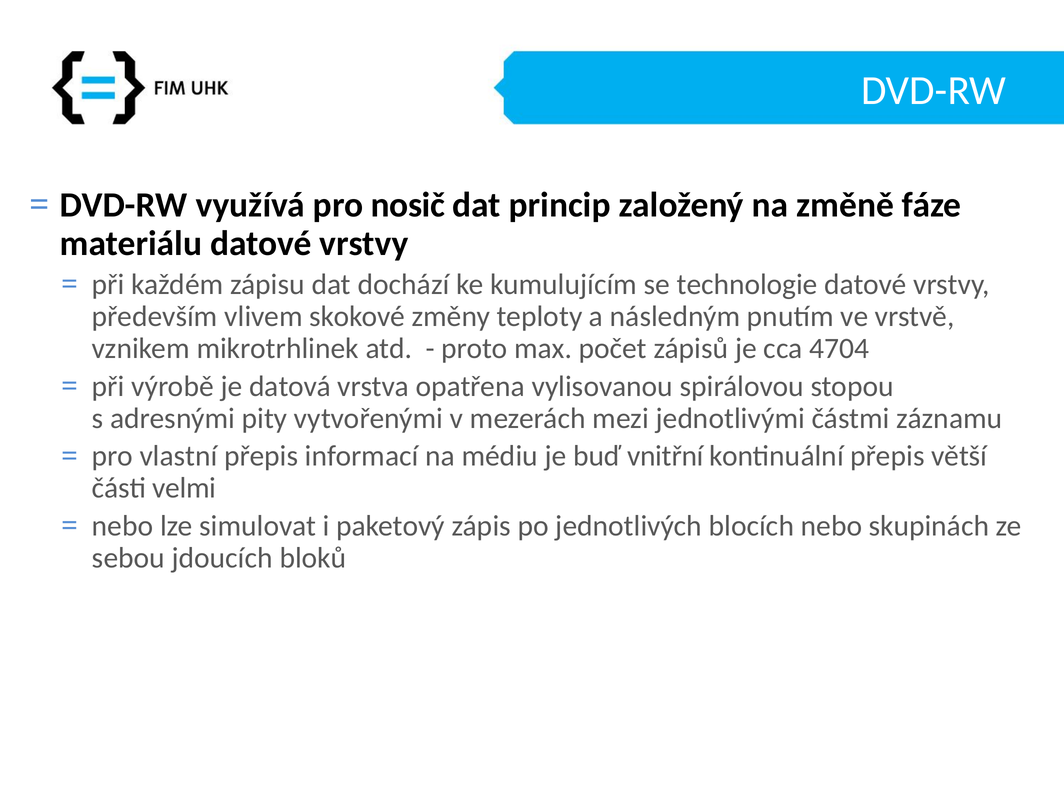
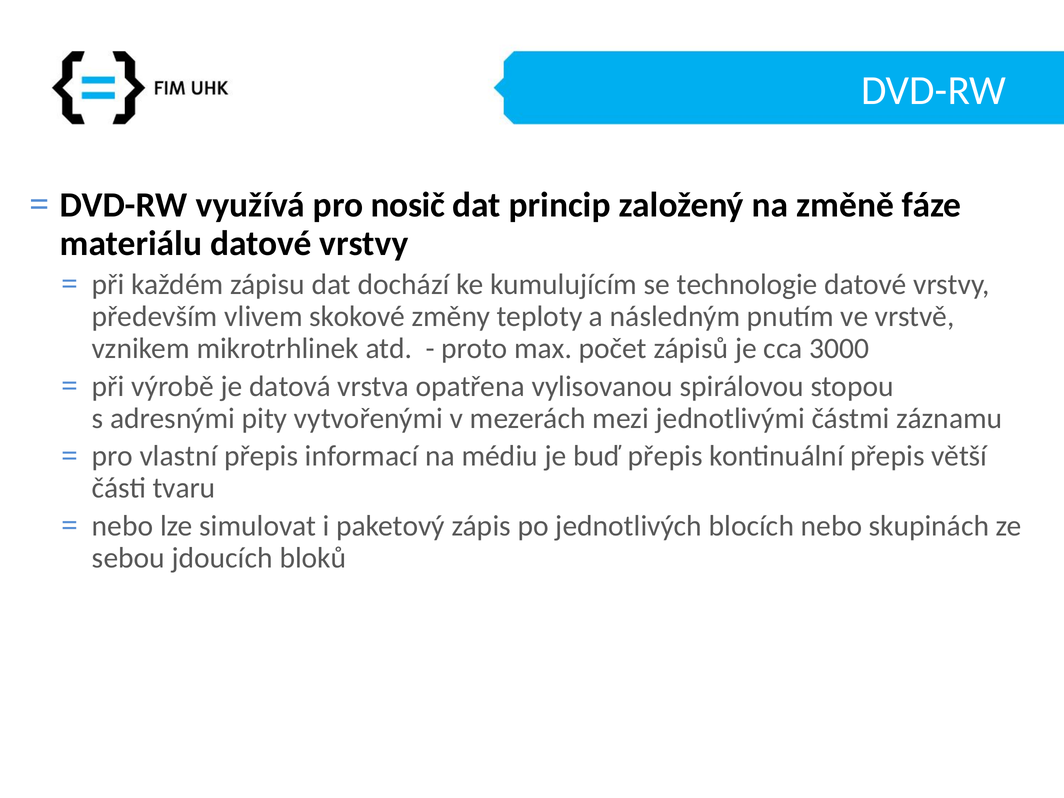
4704: 4704 -> 3000 (839, 348)
buď vnitřní: vnitřní -> přepis (665, 456)
velmi: velmi -> tvaru (184, 488)
